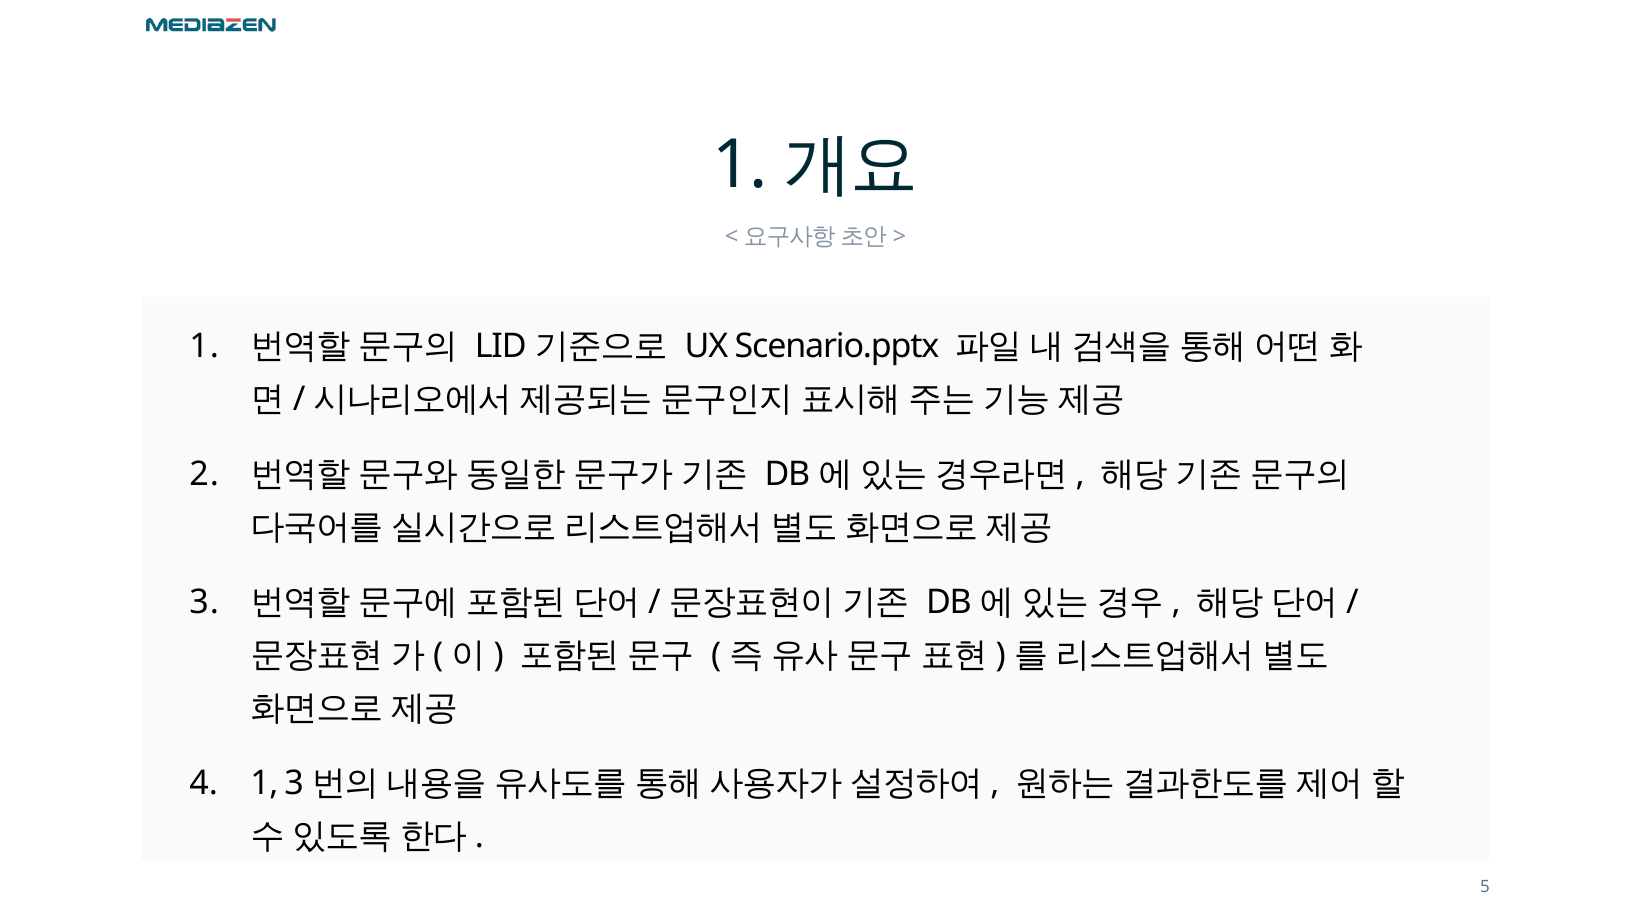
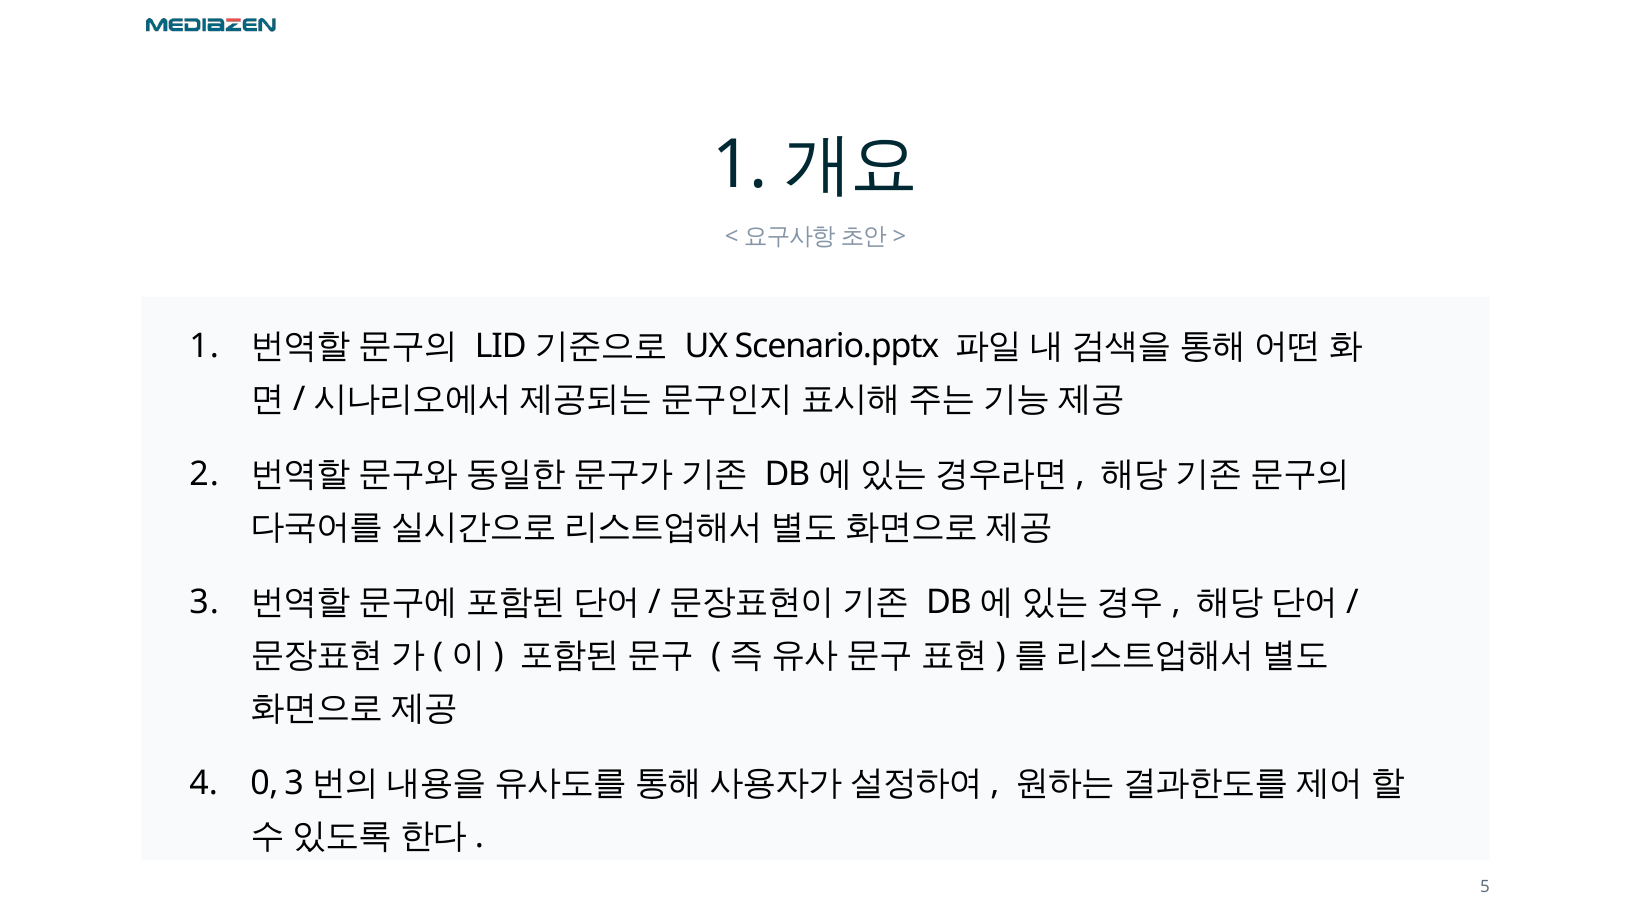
1: 1 -> 0 (264, 784)
